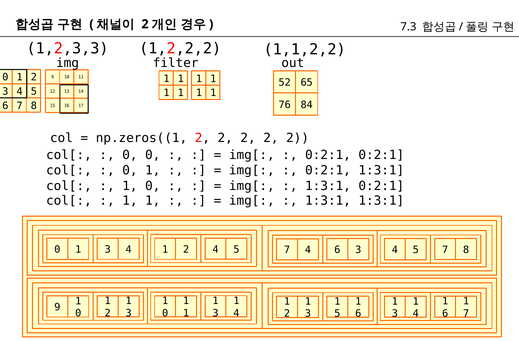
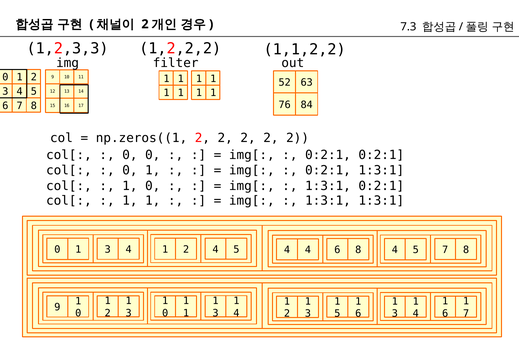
65: 65 -> 63 (307, 83)
2 4 5 7: 7 -> 4 (287, 250)
6 3: 3 -> 8 (358, 250)
